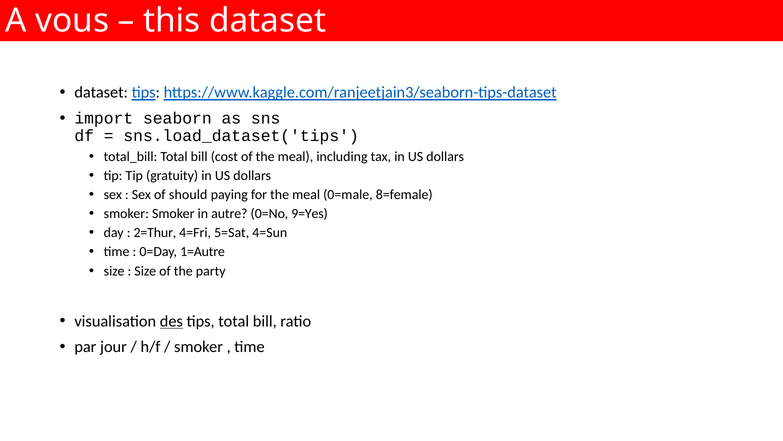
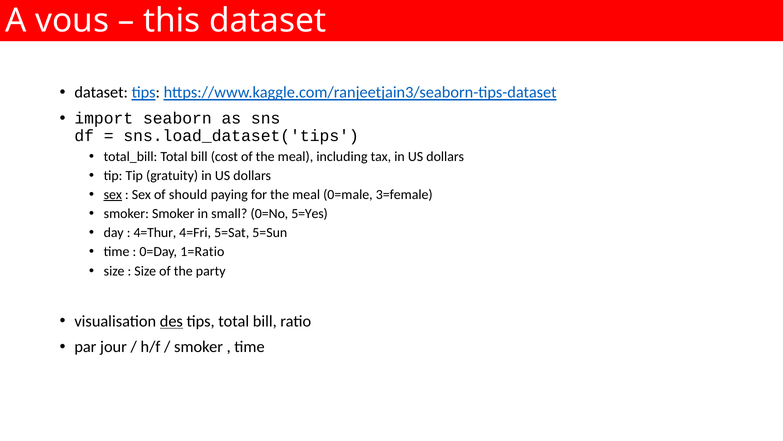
sex underline: none -> present (113, 194)
8=female: 8=female -> 3=female (404, 194)
autre: autre -> small (229, 213)
9=Yes: 9=Yes -> 5=Yes (310, 213)
2=Thur: 2=Thur -> 4=Thur (155, 232)
4=Sun: 4=Sun -> 5=Sun (270, 232)
1=Autre: 1=Autre -> 1=Ratio (202, 252)
